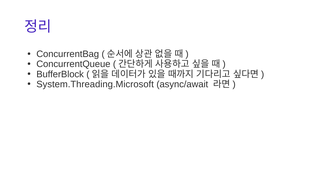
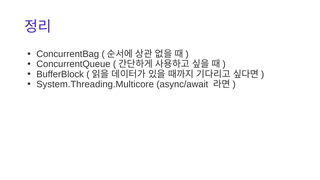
System.Threading.Microsoft: System.Threading.Microsoft -> System.Threading.Multicore (95, 84)
